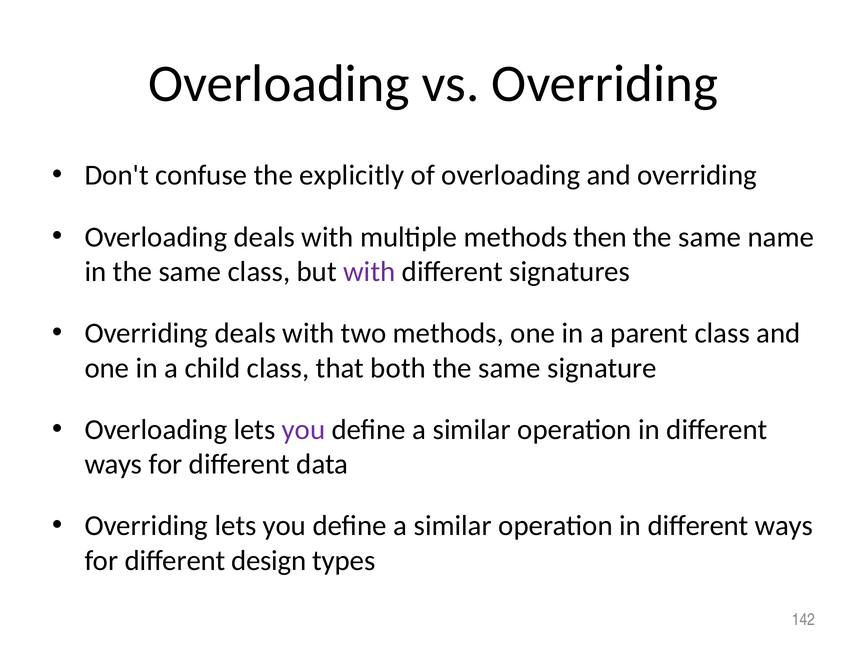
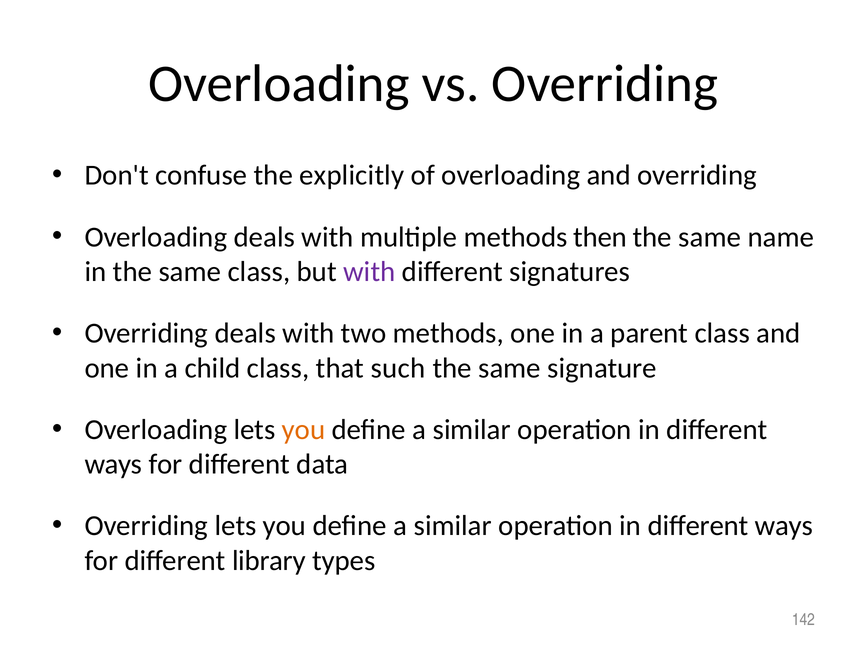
both: both -> such (398, 368)
you colour: purple -> orange (304, 430)
design: design -> library (269, 561)
